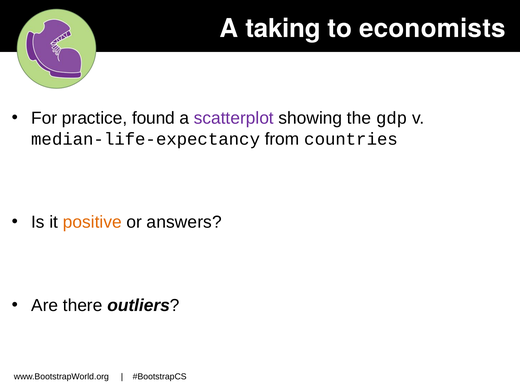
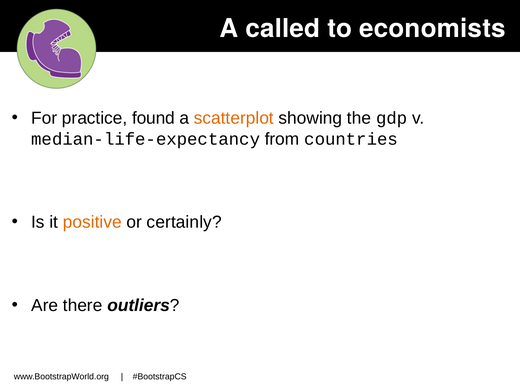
taking: taking -> called (283, 29)
scatterplot colour: purple -> orange (234, 118)
answers: answers -> certainly (184, 222)
